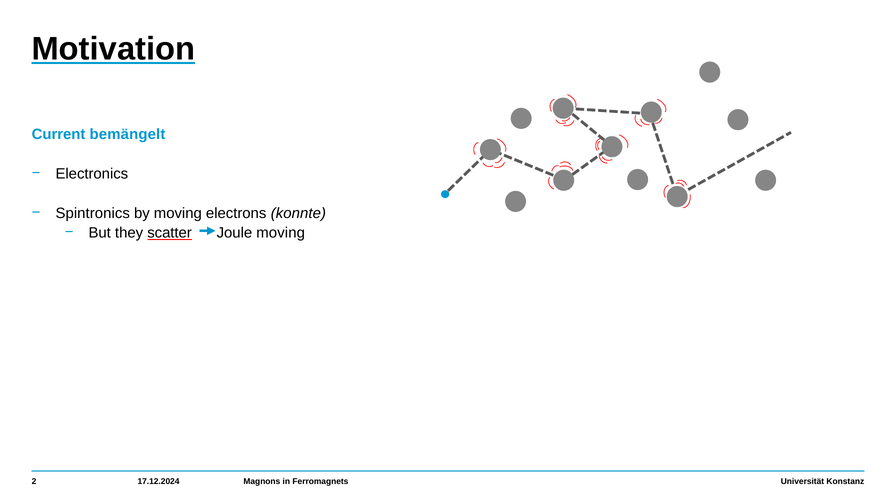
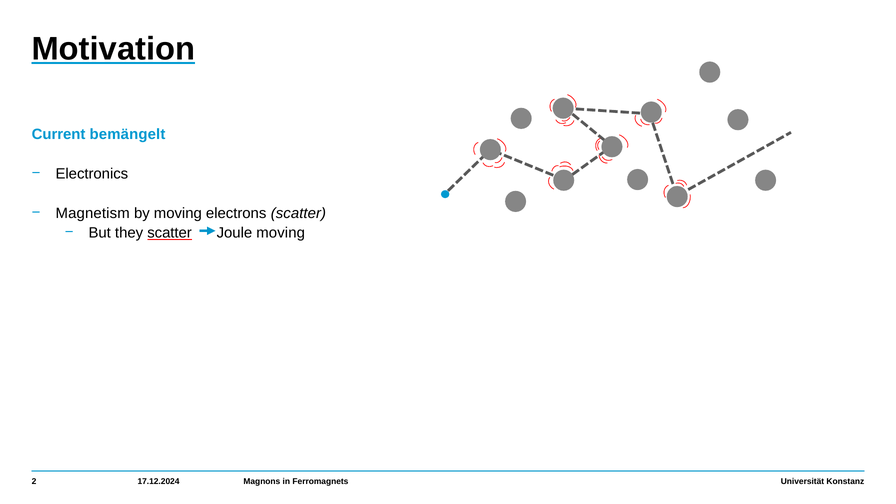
Spintronics: Spintronics -> Magnetism (93, 213)
electrons konnte: konnte -> scatter (298, 213)
